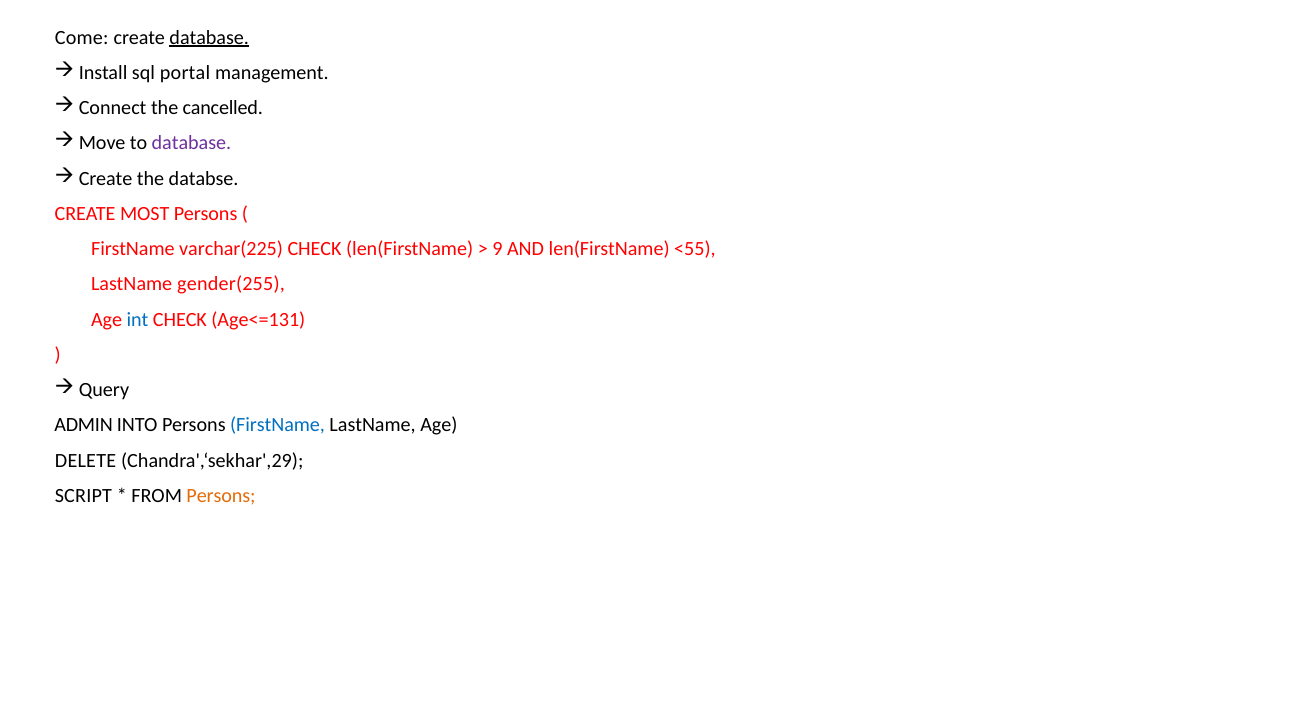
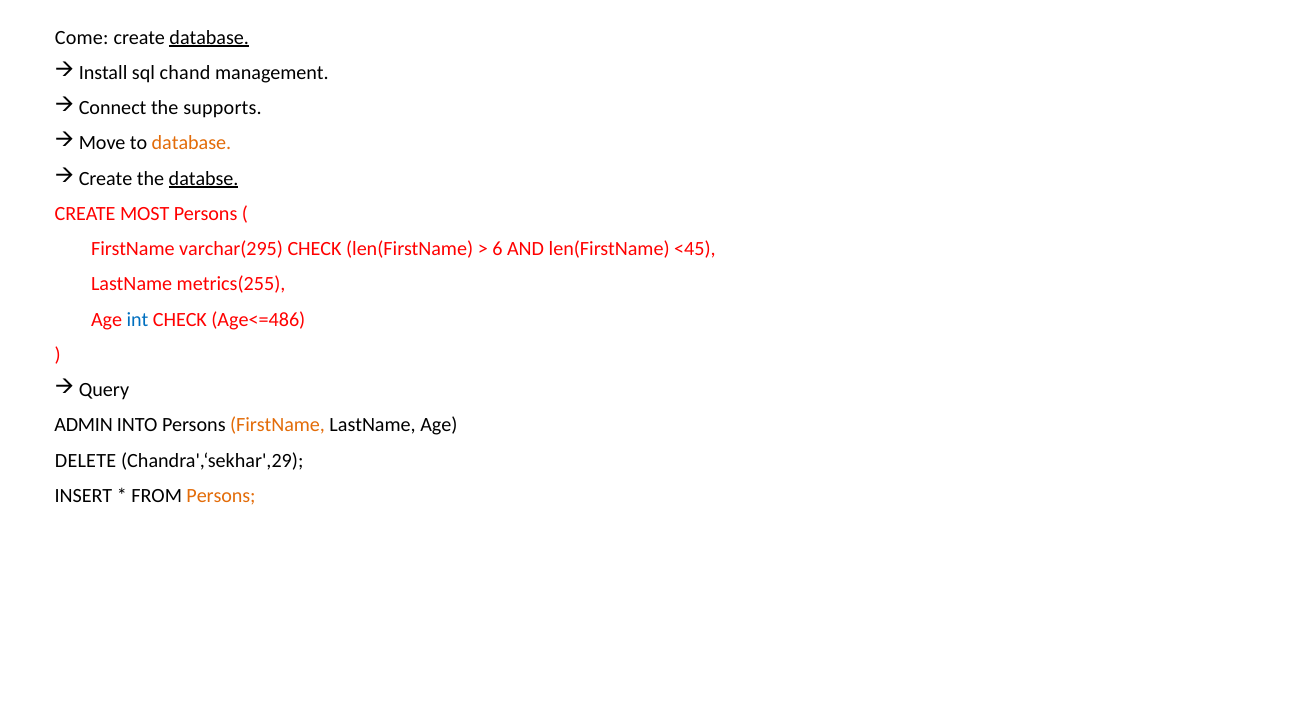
portal: portal -> chand (185, 73)
cancelled: cancelled -> supports (223, 108)
database colour: purple -> orange (191, 143)
databse underline: none -> present (204, 178)
varchar(225: varchar(225 -> varchar(295 (231, 249)
9: 9 -> 6 (497, 249)
<55: <55 -> <45 (695, 249)
gender(255: gender(255 -> metrics(255 (231, 284)
Age<=131: Age<=131 -> Age<=486 (258, 319)
FirstName colour: blue -> orange (278, 425)
SCRIPT: SCRIPT -> INSERT (83, 495)
